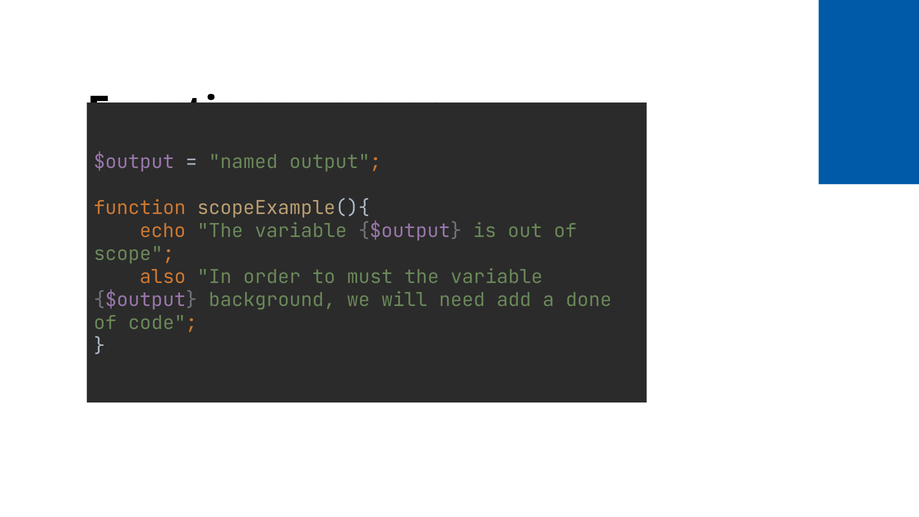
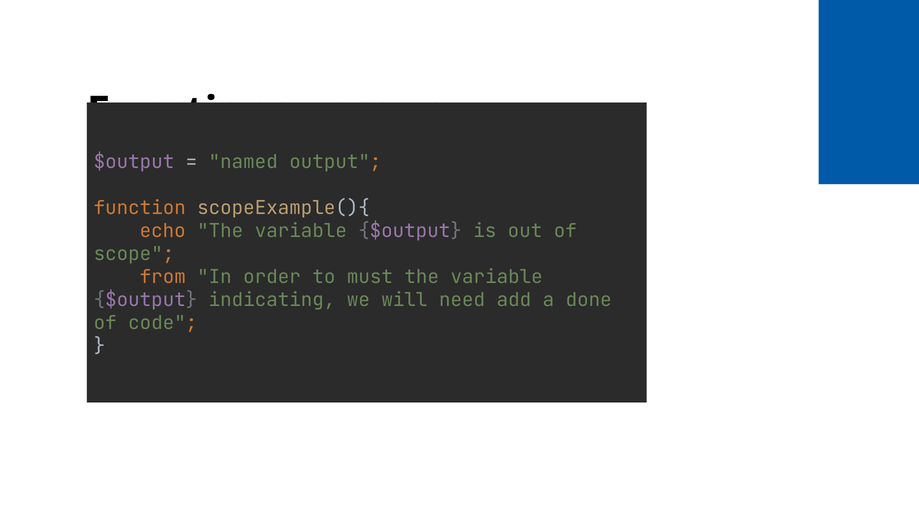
also: also -> from (163, 277)
background: background -> indicating (272, 300)
